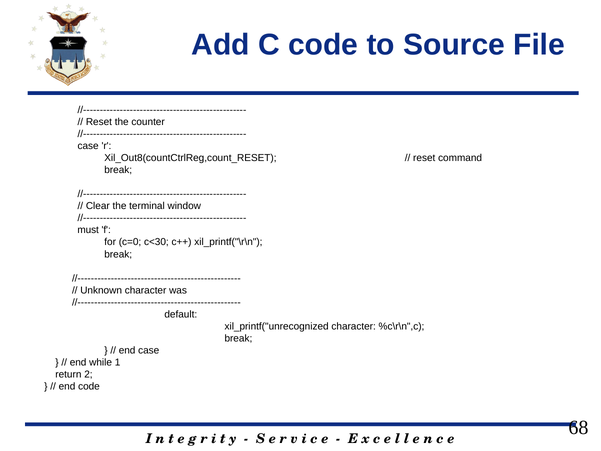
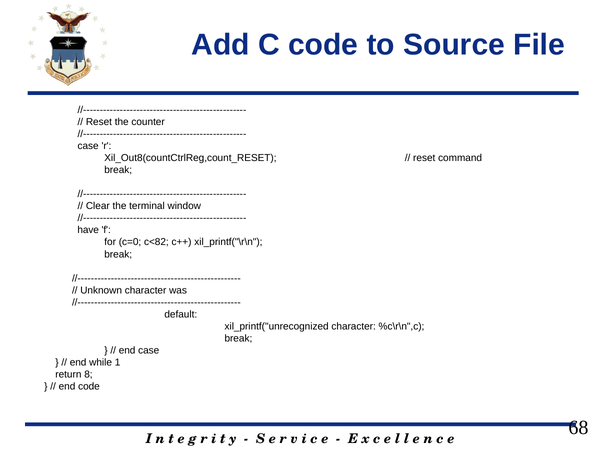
must: must -> have (88, 230)
c<30: c<30 -> c<82 (156, 242)
2: 2 -> 8 (88, 374)
